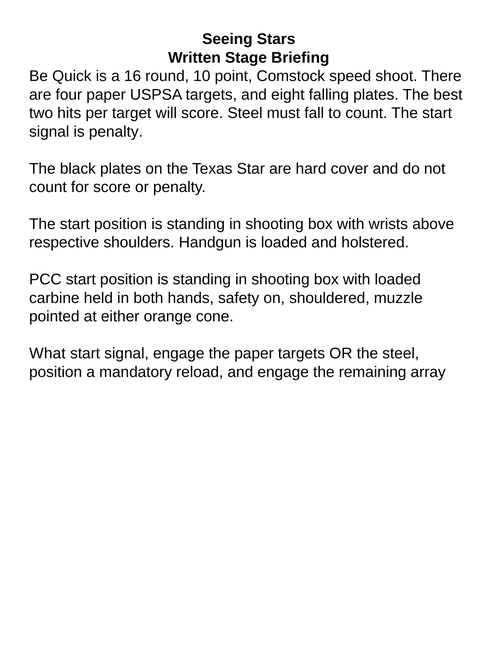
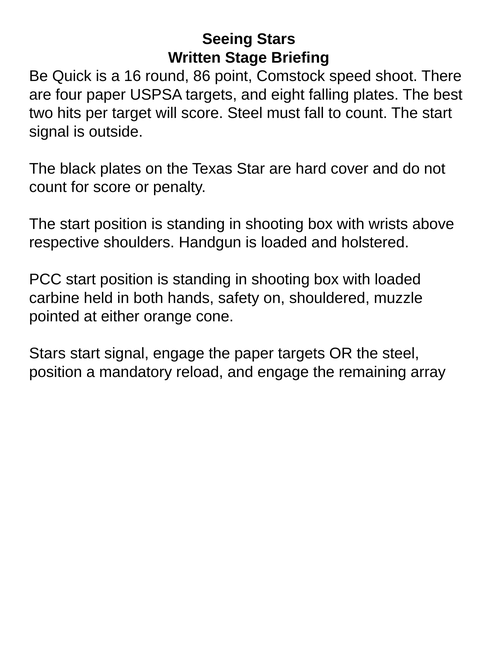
10: 10 -> 86 (202, 76)
is penalty: penalty -> outside (116, 132)
What: What -> Stars (47, 354)
